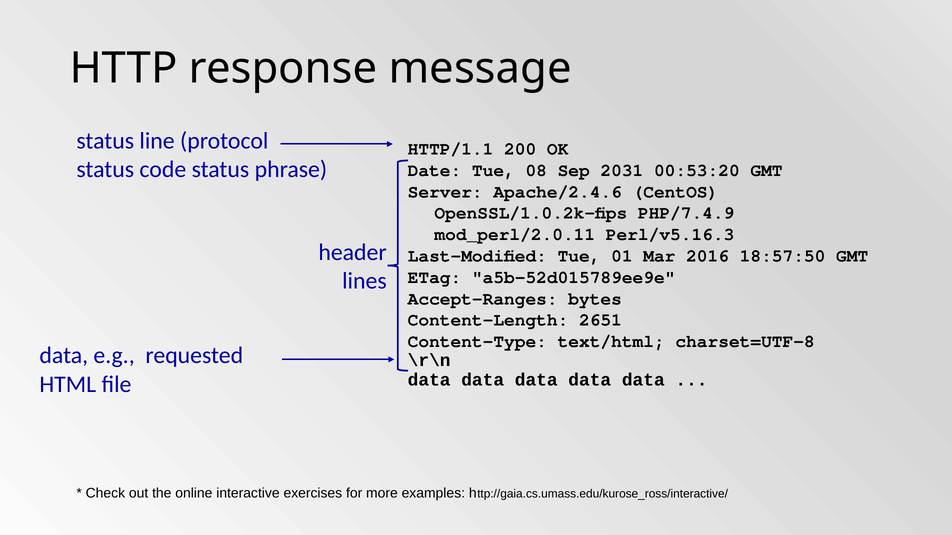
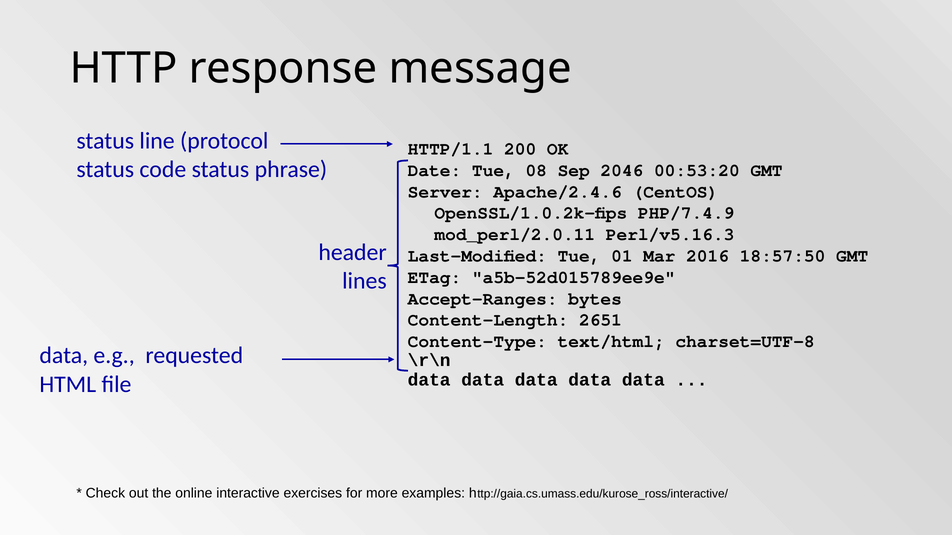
2031: 2031 -> 2046 (622, 170)
